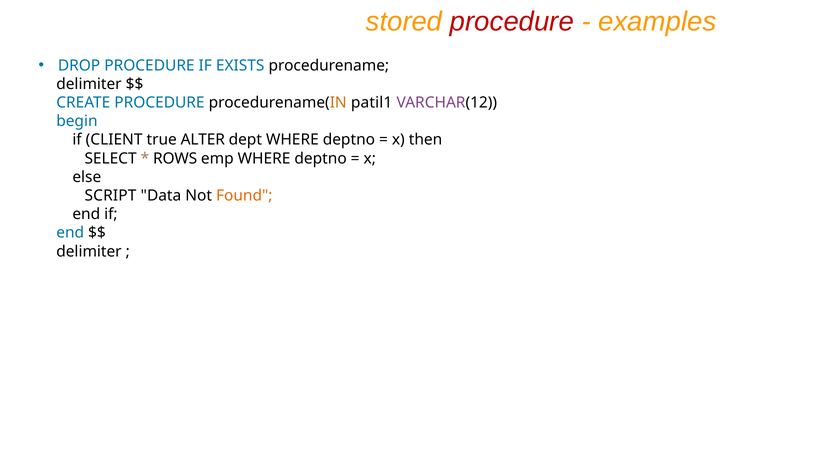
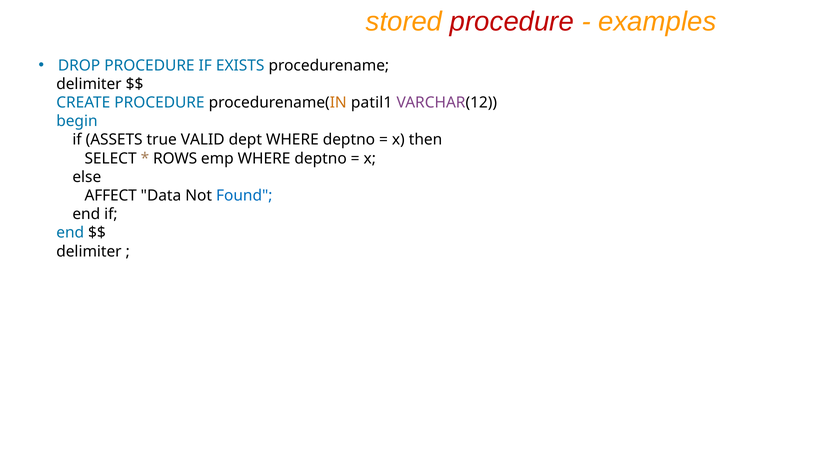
CLIENT: CLIENT -> ASSETS (114, 140)
ALTER: ALTER -> VALID (203, 140)
SCRIPT: SCRIPT -> AFFECT (111, 195)
Found colour: orange -> blue (244, 195)
